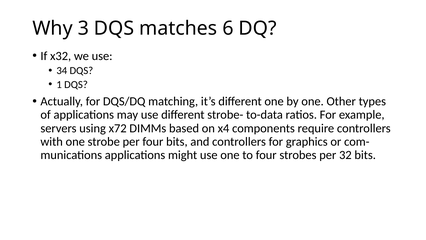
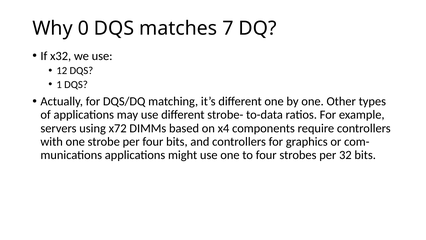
3: 3 -> 0 (83, 28)
6: 6 -> 7 (228, 28)
34: 34 -> 12 (62, 71)
